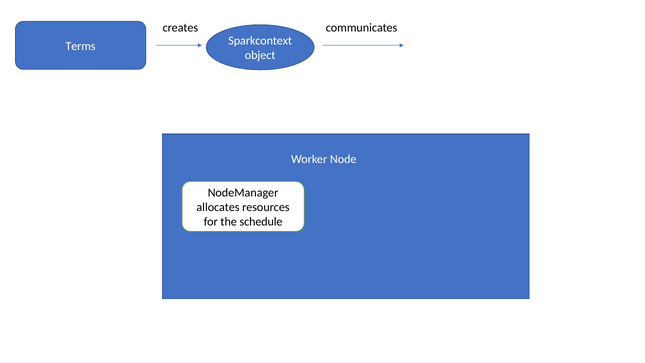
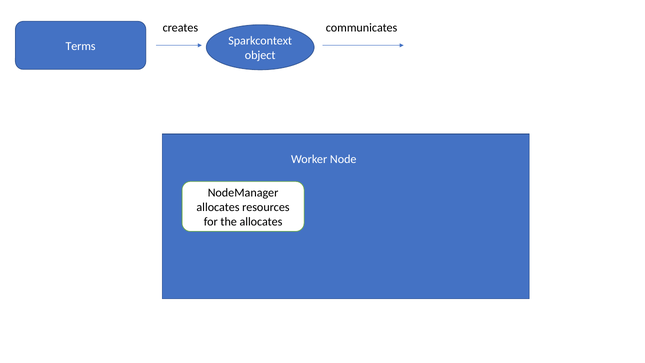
the schedule: schedule -> allocates (261, 222)
